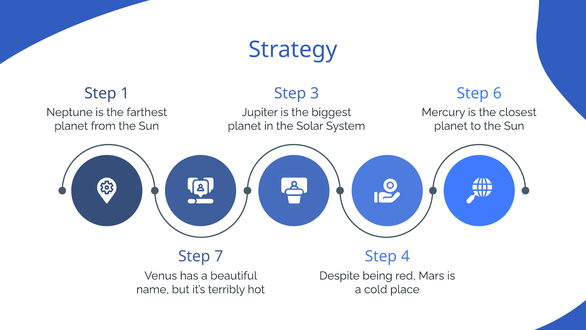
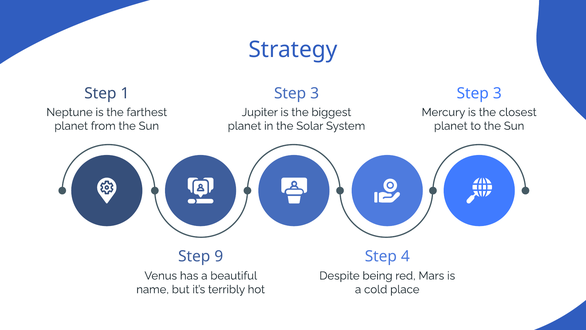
6: 6 -> 3 (497, 93)
7: 7 -> 9 (219, 256)
